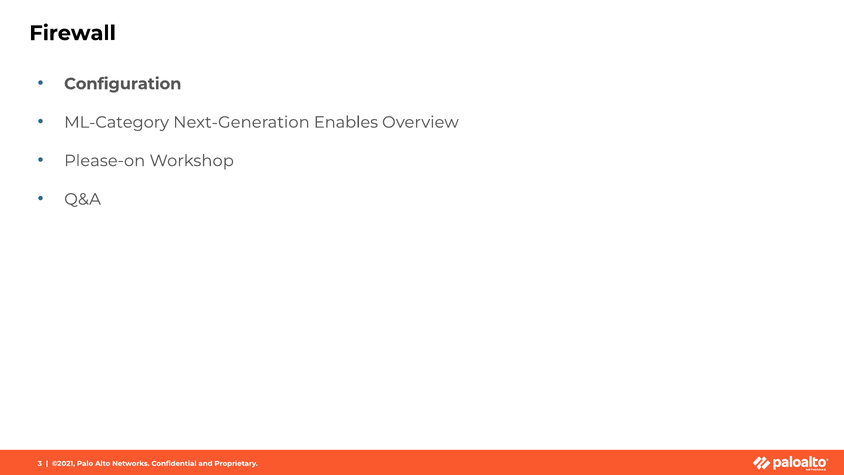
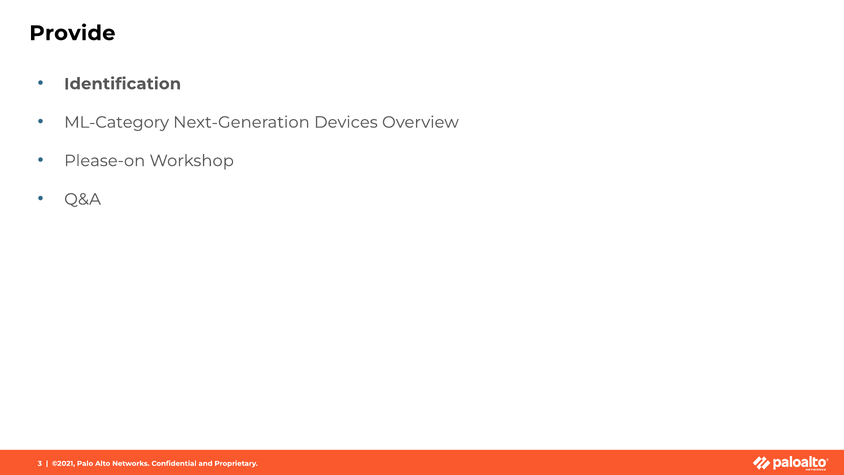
Firewall: Firewall -> Provide (72, 33)
Configuration: Configuration -> Identification (123, 84)
Enables: Enables -> Devices (346, 122)
